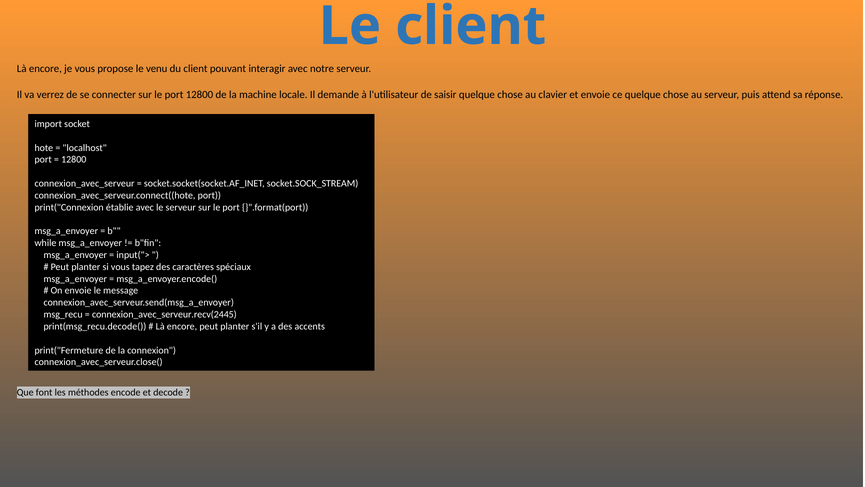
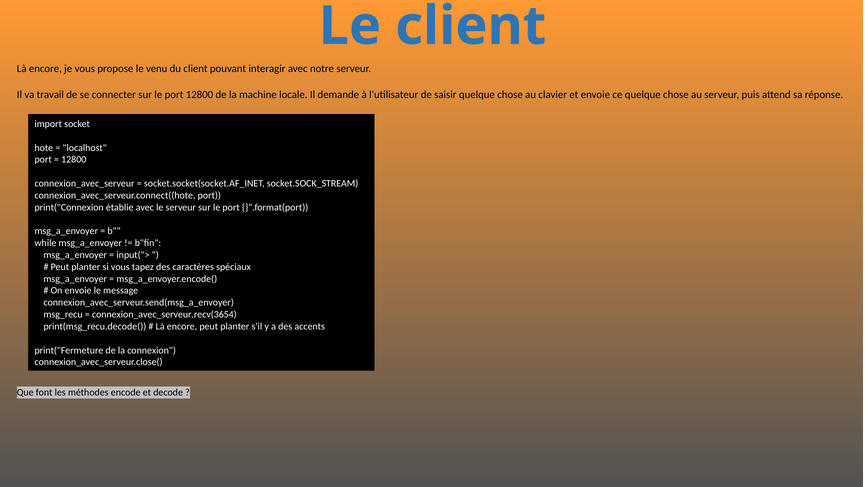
verrez: verrez -> travail (50, 95)
connexion_avec_serveur.recv(2445: connexion_avec_serveur.recv(2445 -> connexion_avec_serveur.recv(3654 (164, 314)
